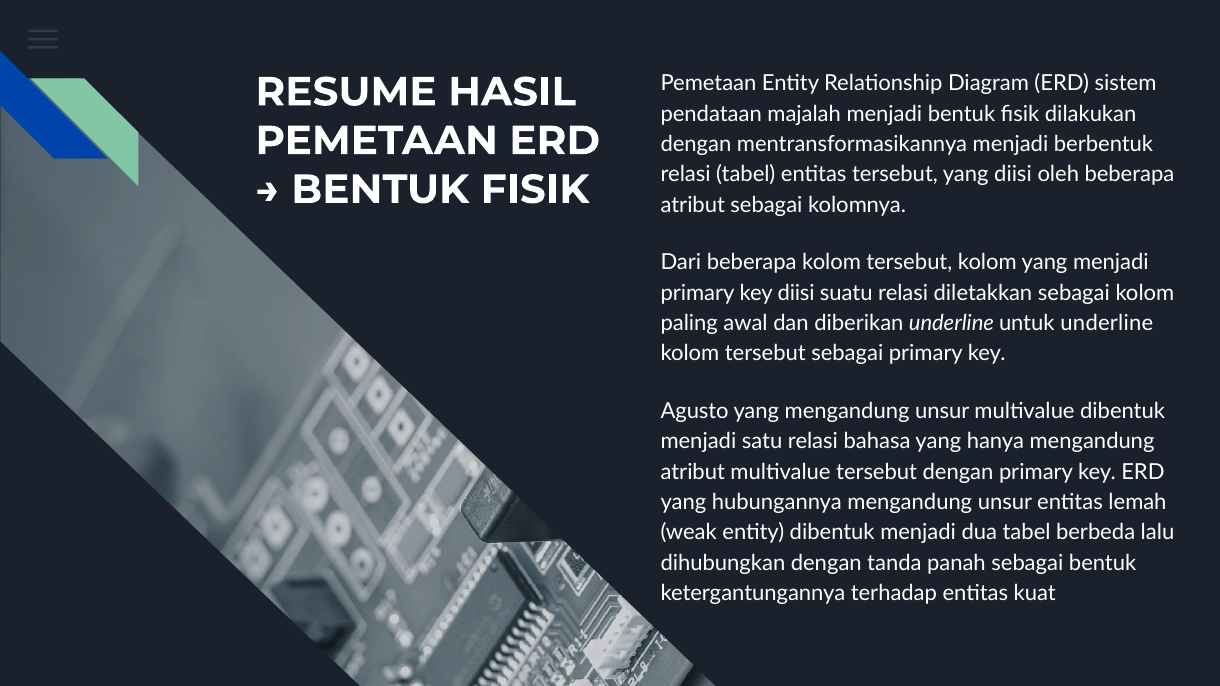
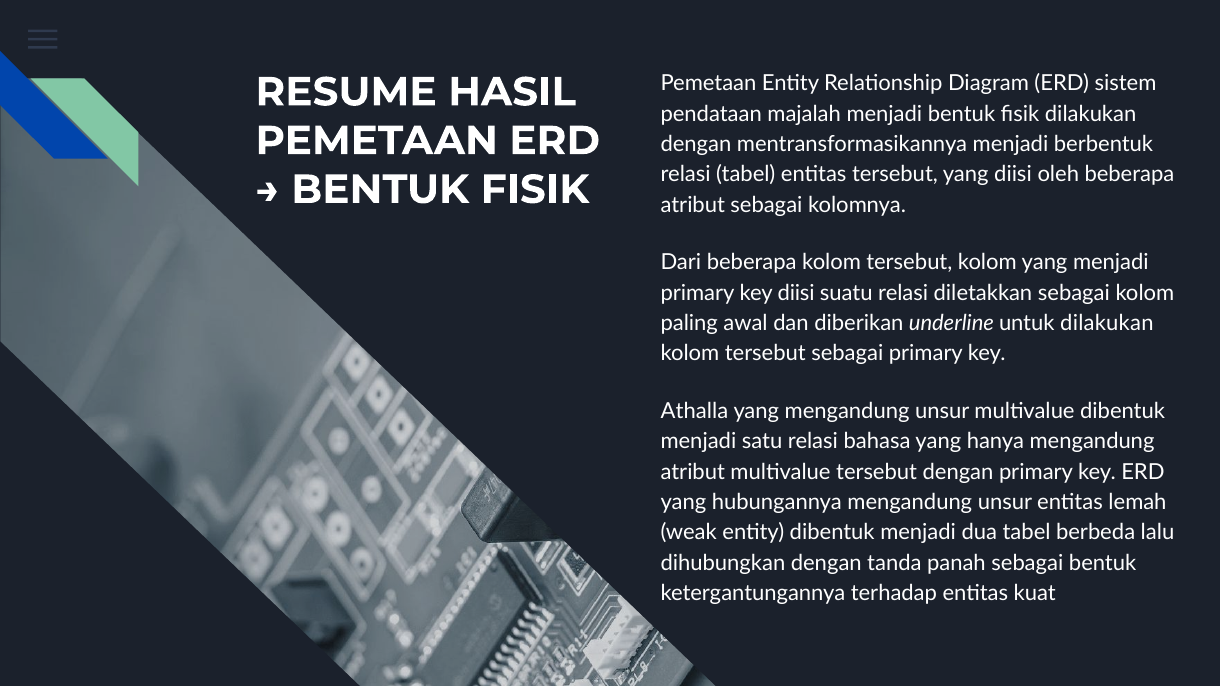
untuk underline: underline -> dilakukan (1107, 323)
Agusto: Agusto -> Athalla (695, 411)
